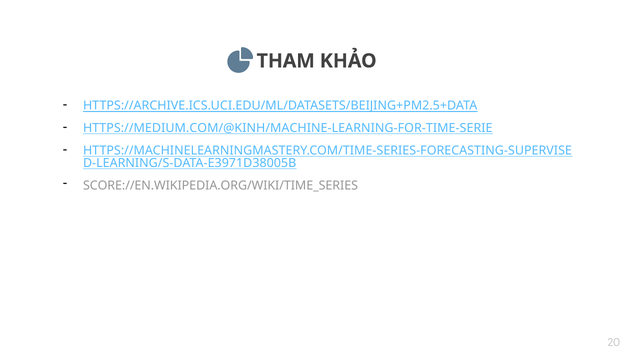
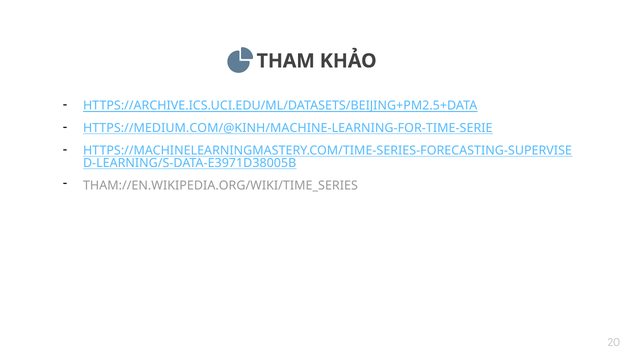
SCORE://EN.WIKIPEDIA.ORG/WIKI/TIME_SERIES: SCORE://EN.WIKIPEDIA.ORG/WIKI/TIME_SERIES -> THAM://EN.WIKIPEDIA.ORG/WIKI/TIME_SERIES (220, 185)
